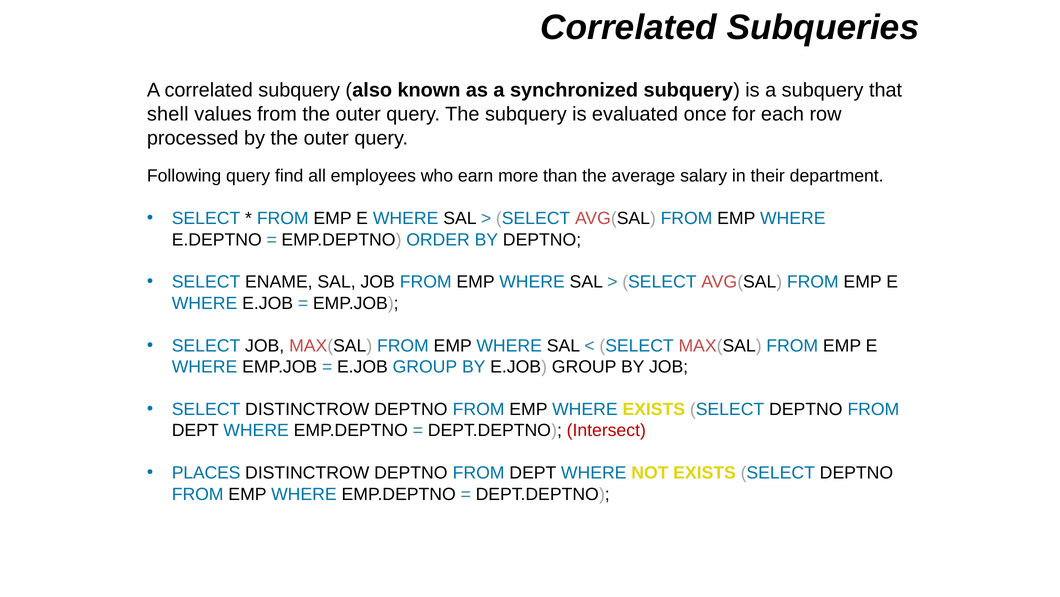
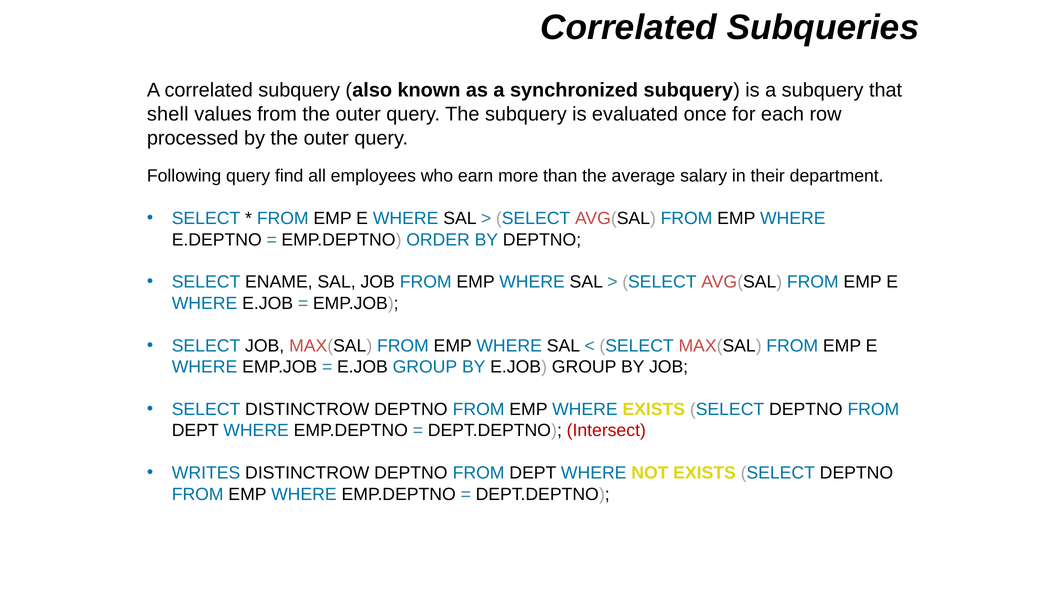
PLACES: PLACES -> WRITES (206, 473)
